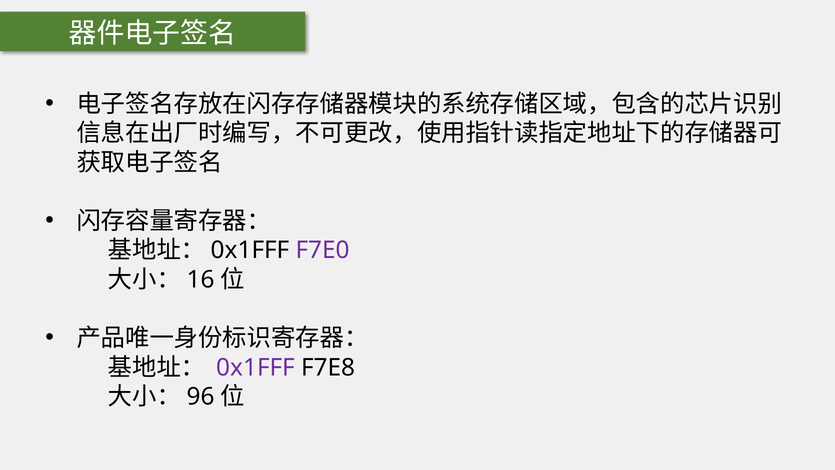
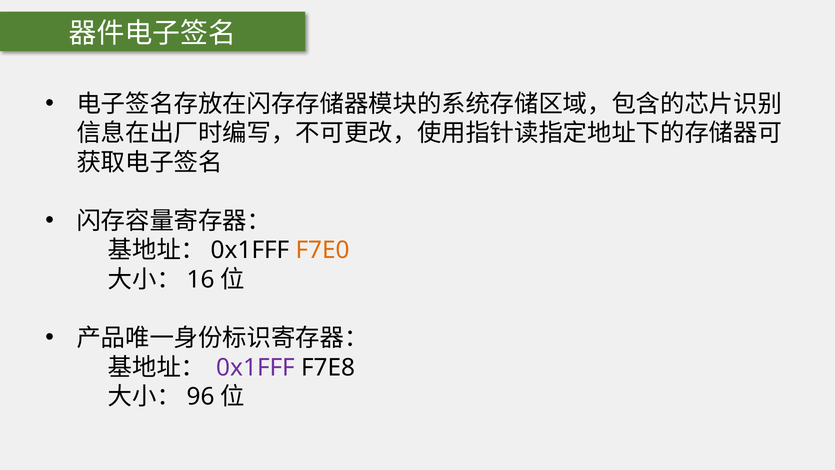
F7E0 colour: purple -> orange (323, 250)
